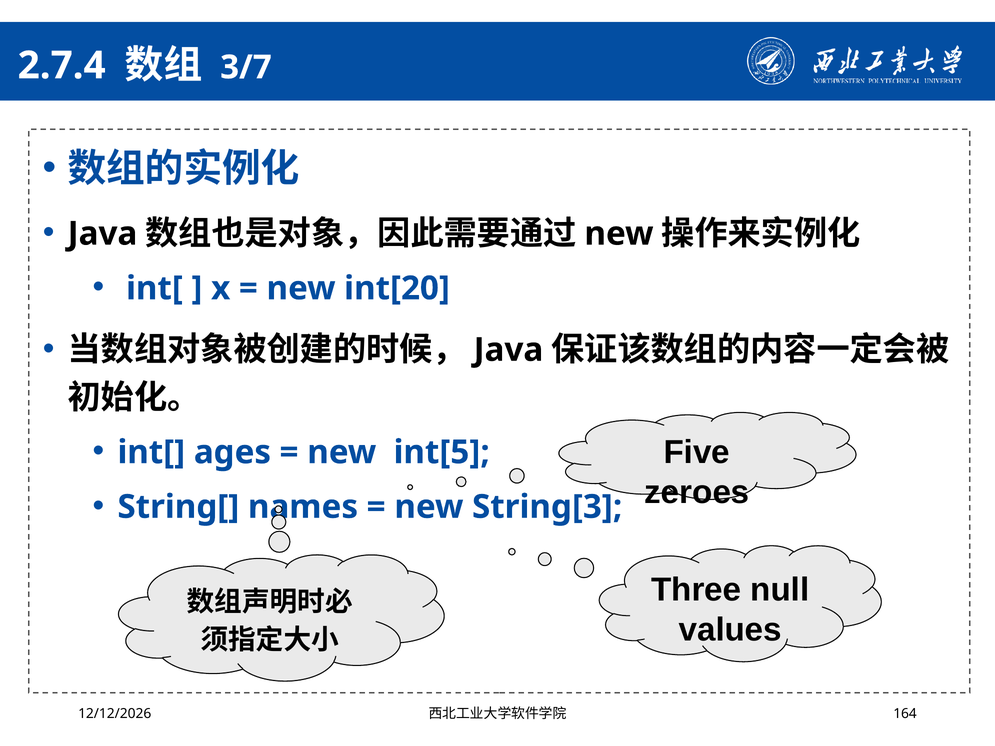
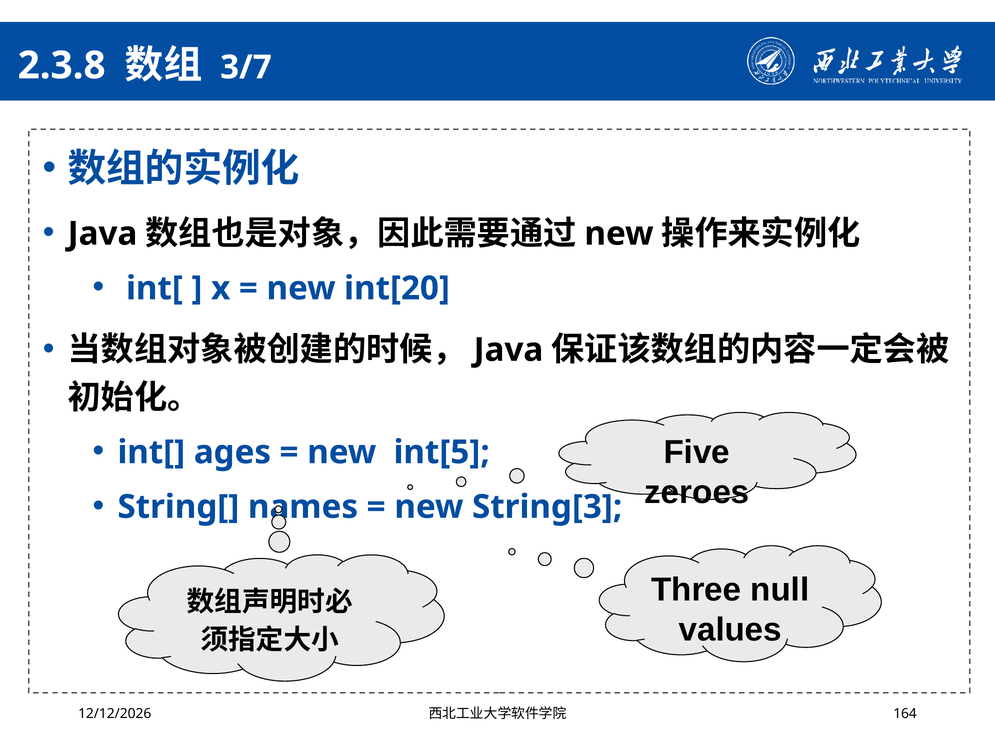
2.7.4: 2.7.4 -> 2.3.8 (62, 66)
